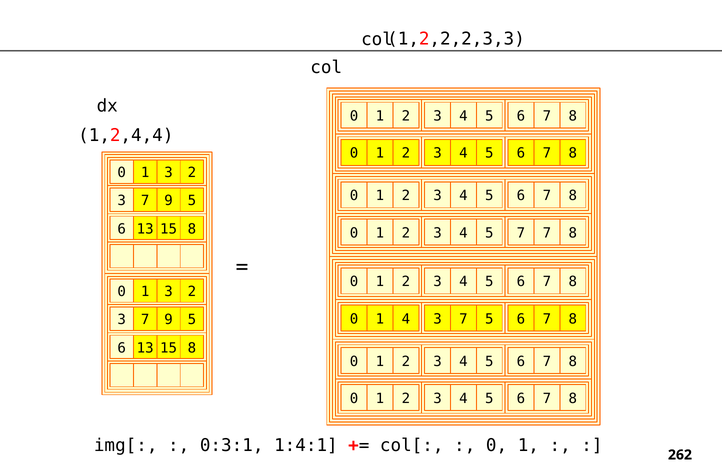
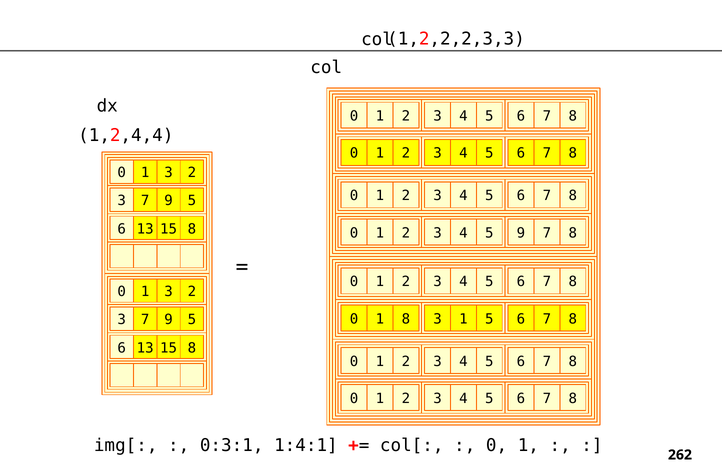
5 7: 7 -> 9 (521, 233)
1 4: 4 -> 8 (406, 319)
7: 7 -> 1 (463, 319)
